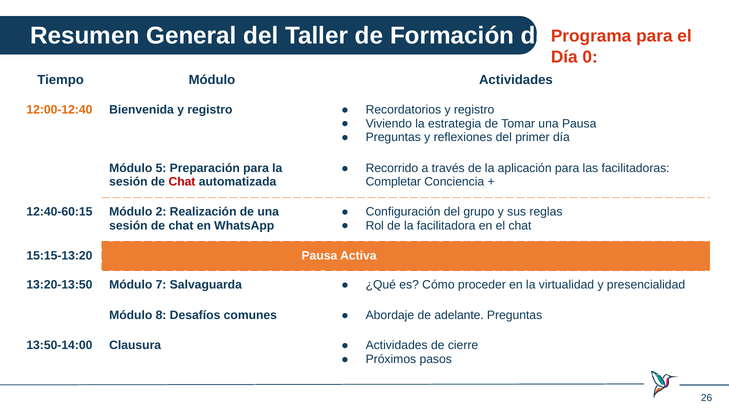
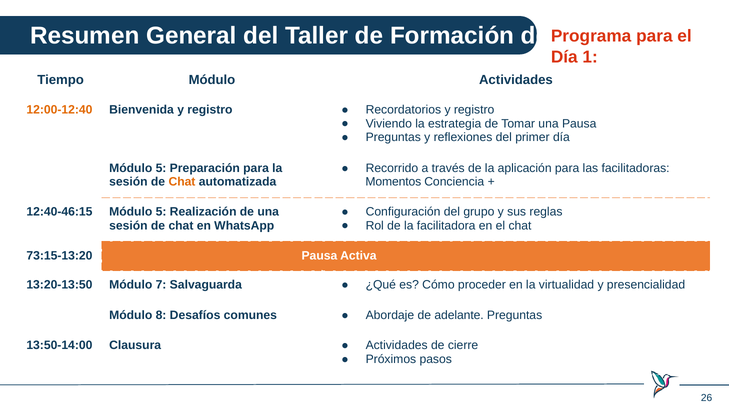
0: 0 -> 1 (590, 57)
Chat colour: red -> orange (182, 182)
Completar: Completar -> Momentos (393, 182)
12:40-60:15: 12:40-60:15 -> 12:40-46:15 (59, 212)
2: 2 -> 5 (161, 212)
15:15-13:20: 15:15-13:20 -> 73:15-13:20 (59, 256)
